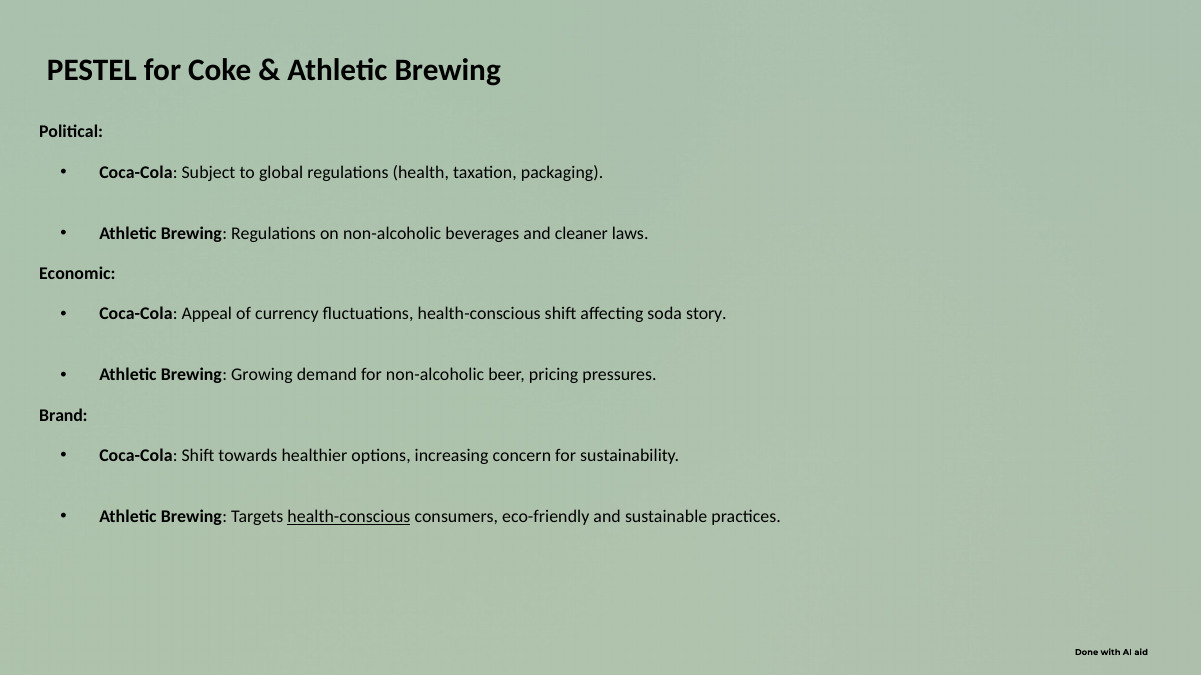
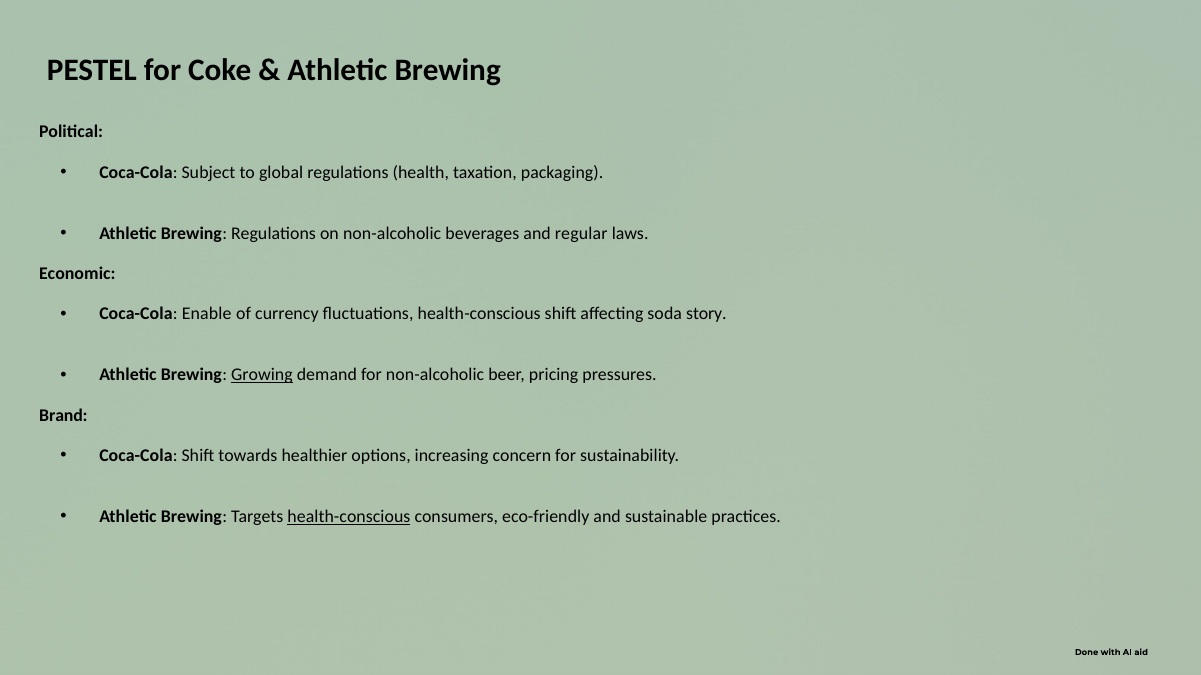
cleaner: cleaner -> regular (581, 233)
Appeal: Appeal -> Enable (207, 314)
Growing underline: none -> present (262, 375)
